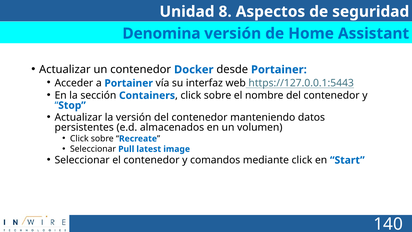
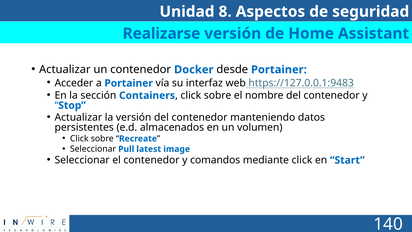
Denomina: Denomina -> Realizarse (161, 33)
https://127.0.0.1:5443: https://127.0.0.1:5443 -> https://127.0.0.1:9483 (301, 83)
